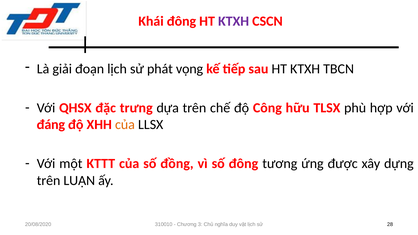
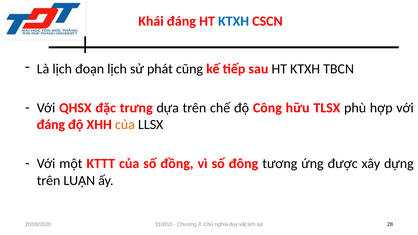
Khái đông: đông -> đáng (181, 21)
KTXH colour: purple -> blue (234, 21)
Là giải: giải -> lịch (62, 69)
vọng: vọng -> cũng (190, 69)
